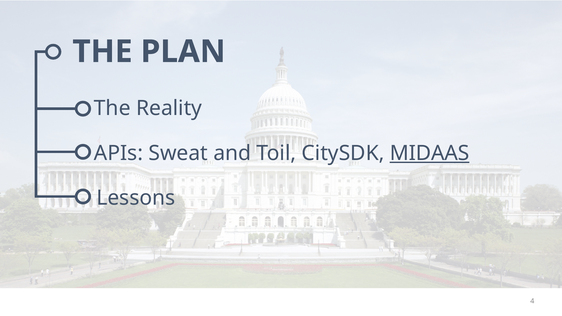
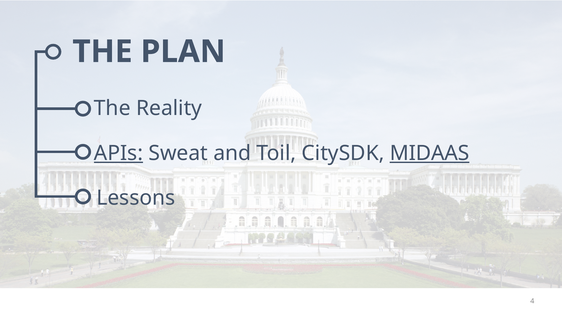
APIs underline: none -> present (118, 153)
